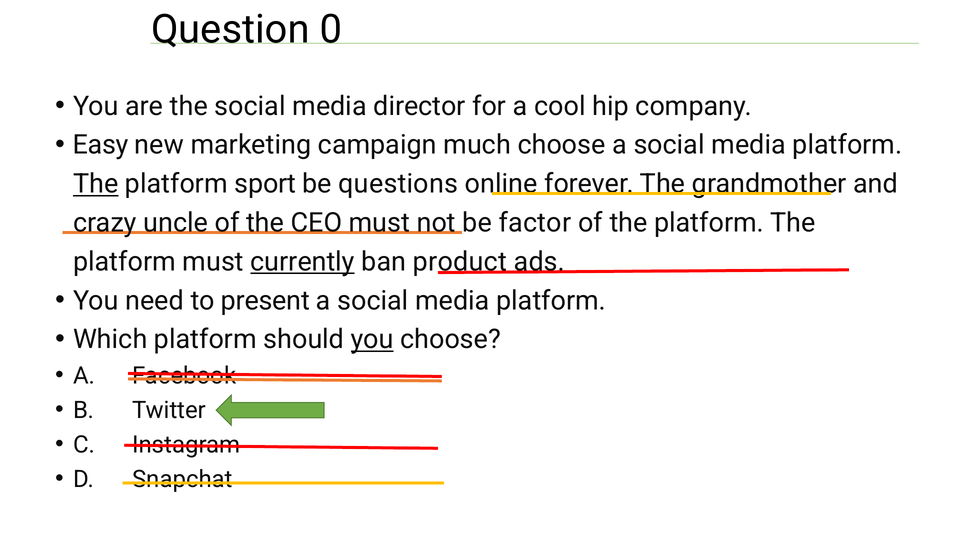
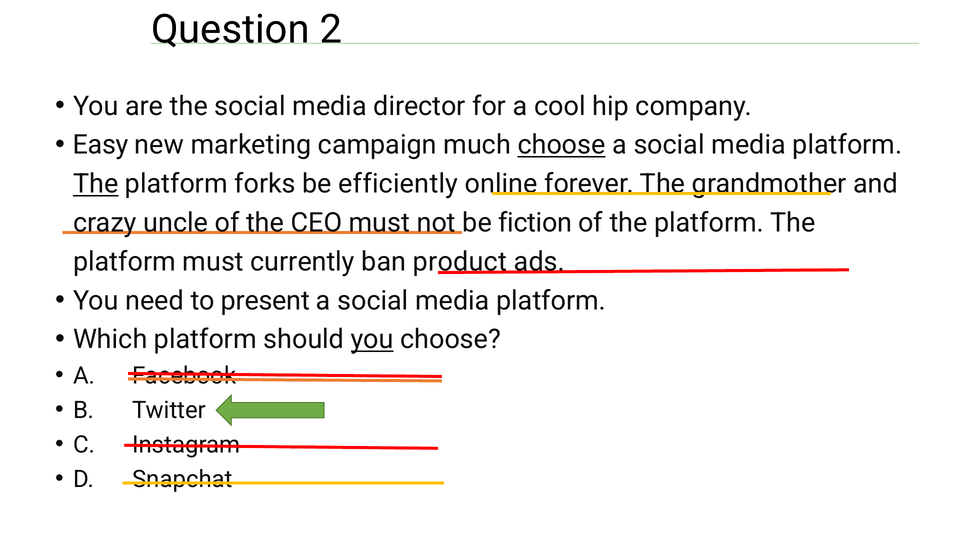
0: 0 -> 2 (331, 30)
choose underline: none -> present (562, 145)
sport: sport -> forks (265, 184)
questions: questions -> efficiently (398, 184)
factor: factor -> fiction (535, 223)
currently underline: present -> none (303, 261)
